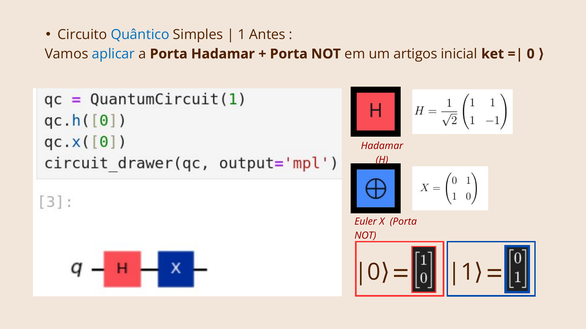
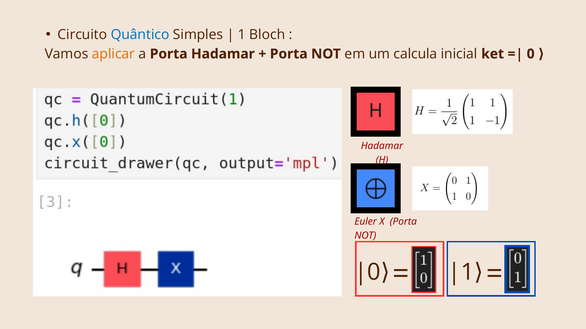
Antes: Antes -> Bloch (267, 35)
aplicar colour: blue -> orange (113, 54)
artigos: artigos -> calcula (415, 54)
